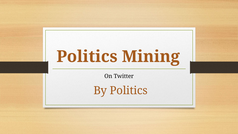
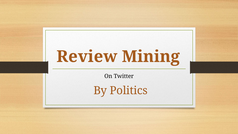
Politics: Politics -> Review (87, 57)
